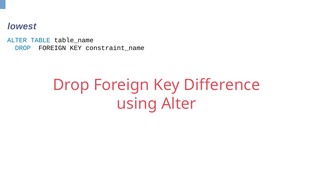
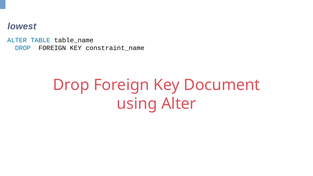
Difference: Difference -> Document (222, 85)
